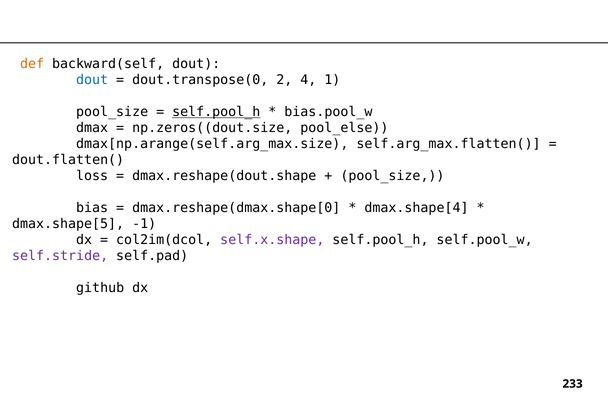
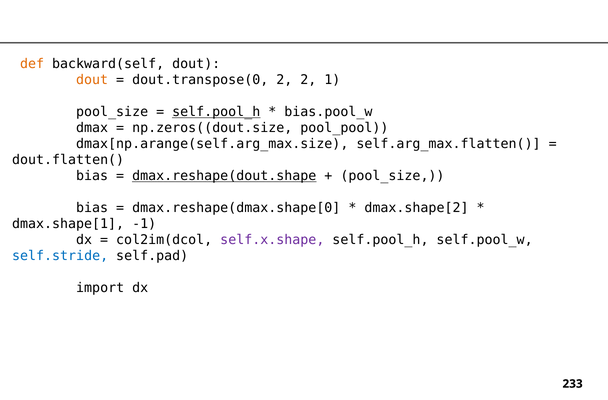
dout colour: blue -> orange (92, 80)
2 4: 4 -> 2 (308, 80)
pool_else: pool_else -> pool_pool (344, 128)
loss: loss -> bias (92, 176)
dmax.reshape(dout.shape underline: none -> present (224, 176)
dmax.shape[4: dmax.shape[4 -> dmax.shape[2 (416, 208)
dmax.shape[5: dmax.shape[5 -> dmax.shape[1 (68, 224)
self.stride colour: purple -> blue (60, 256)
github: github -> import (100, 288)
